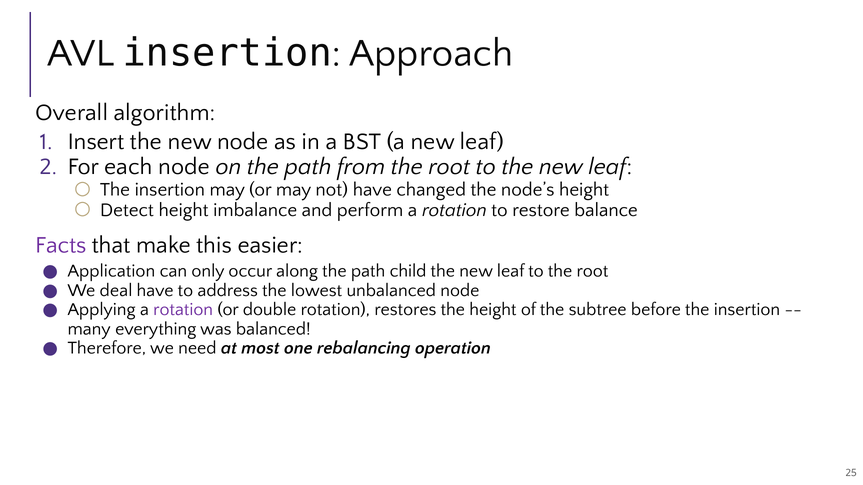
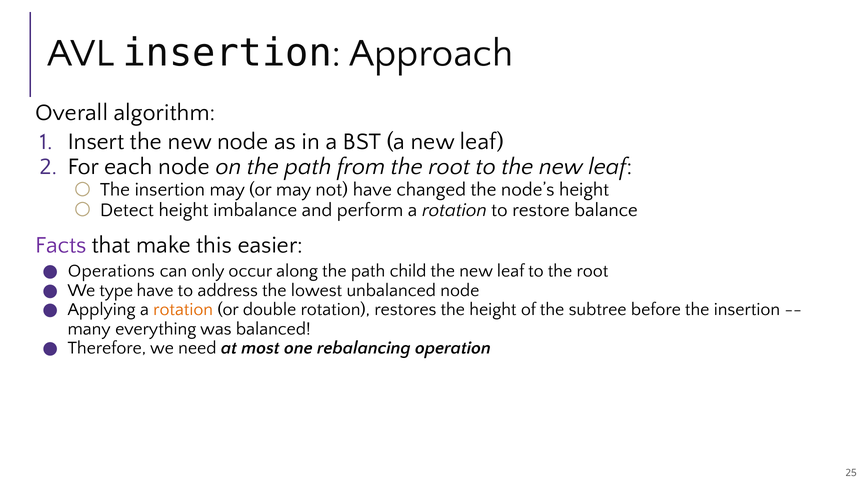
Application: Application -> Operations (111, 271)
deal: deal -> type (116, 291)
rotation colour: purple -> orange (183, 310)
